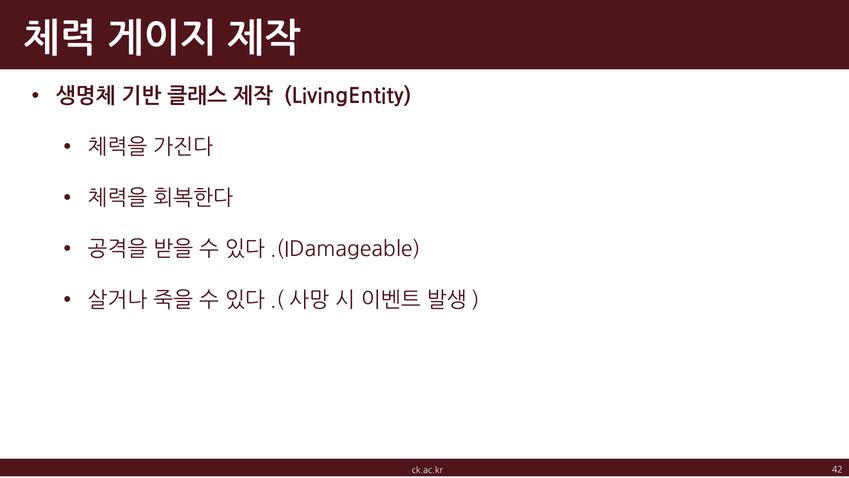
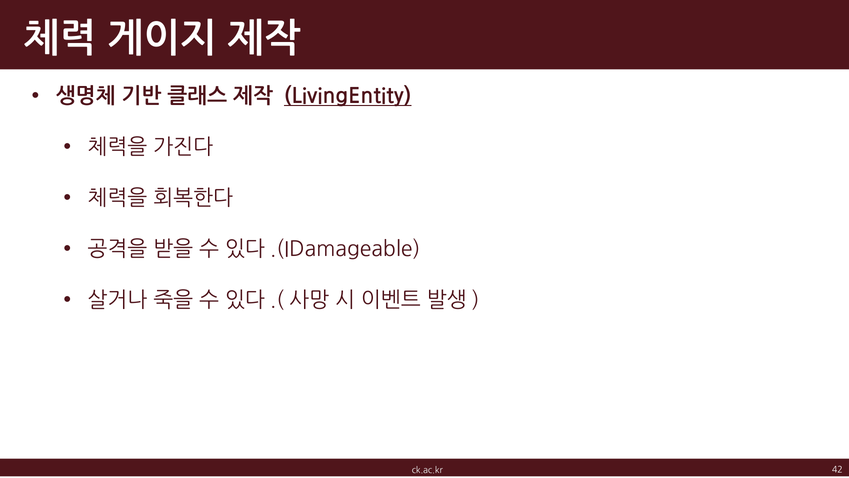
LivingEntity underline: none -> present (348, 96)
